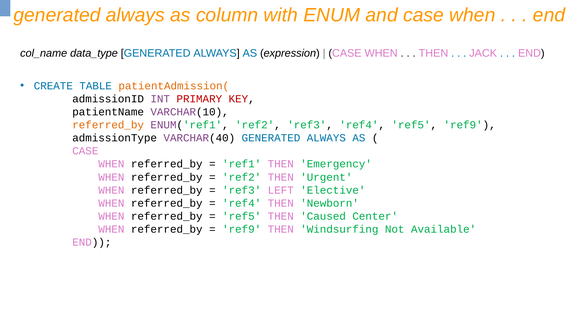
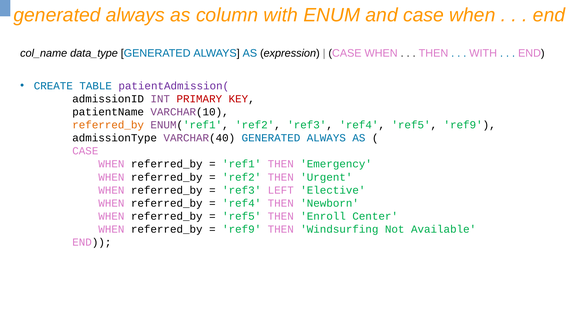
JACK: JACK -> WITH (483, 53)
patientAdmission( colour: orange -> purple (174, 86)
Caused: Caused -> Enroll (323, 216)
